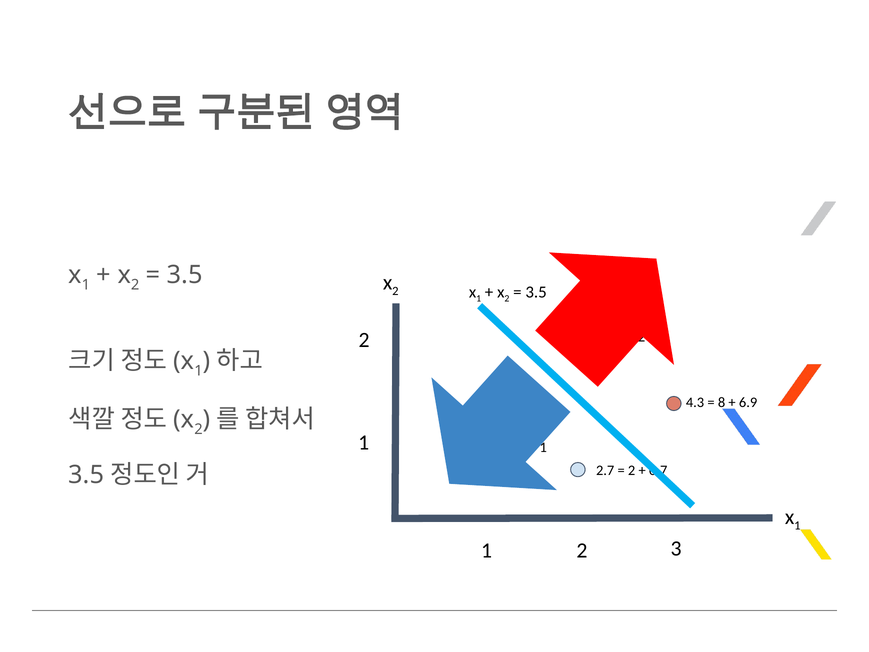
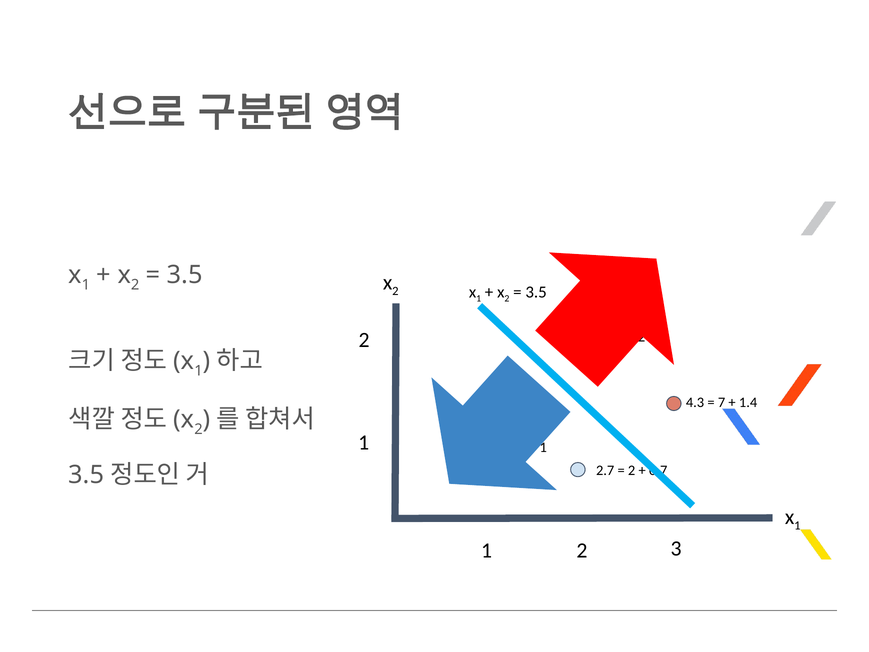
8: 8 -> 7 (722, 402)
6.9: 6.9 -> 1.4 (748, 402)
